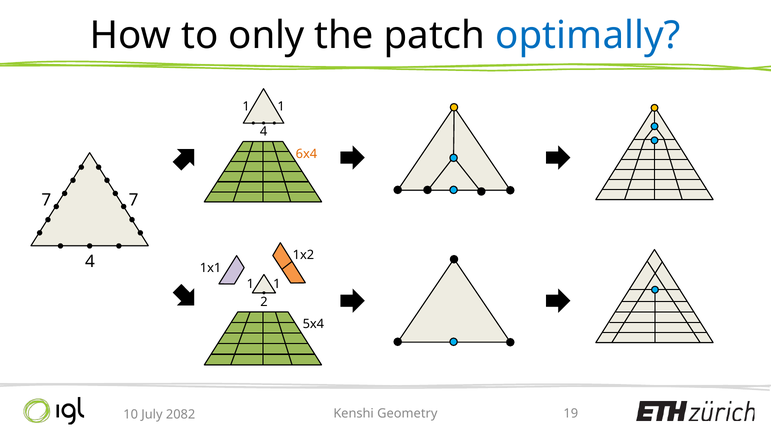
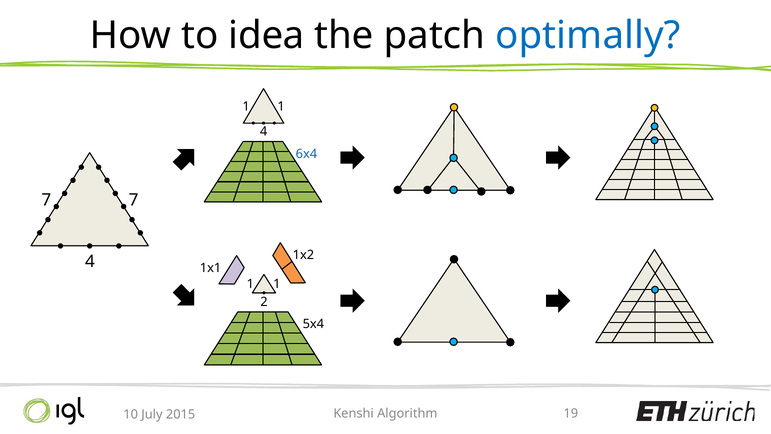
only: only -> idea (267, 35)
6x4 colour: orange -> blue (306, 154)
Geometry: Geometry -> Algorithm (407, 413)
2082: 2082 -> 2015 (181, 414)
